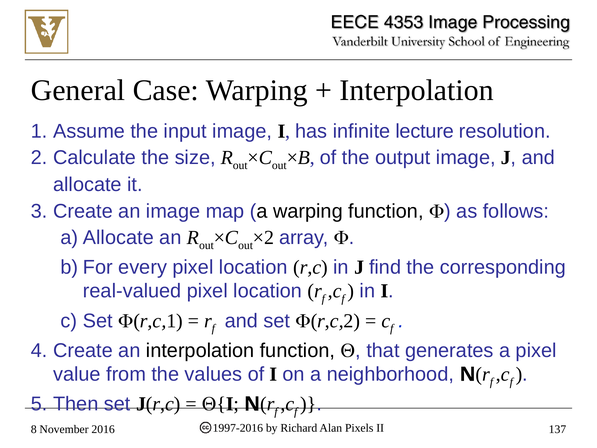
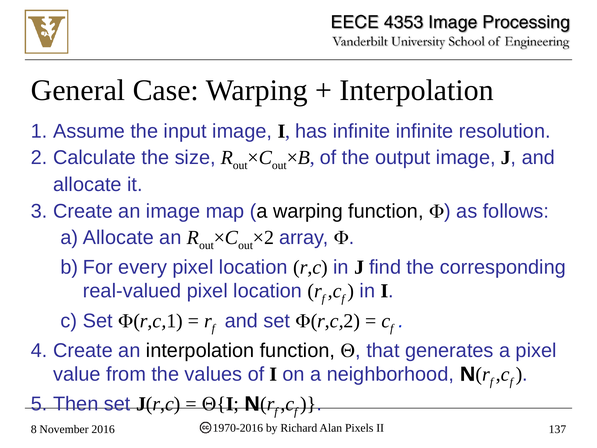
infinite lecture: lecture -> infinite (425, 131)
1997-2016: 1997-2016 -> 1970-2016 (238, 428)
